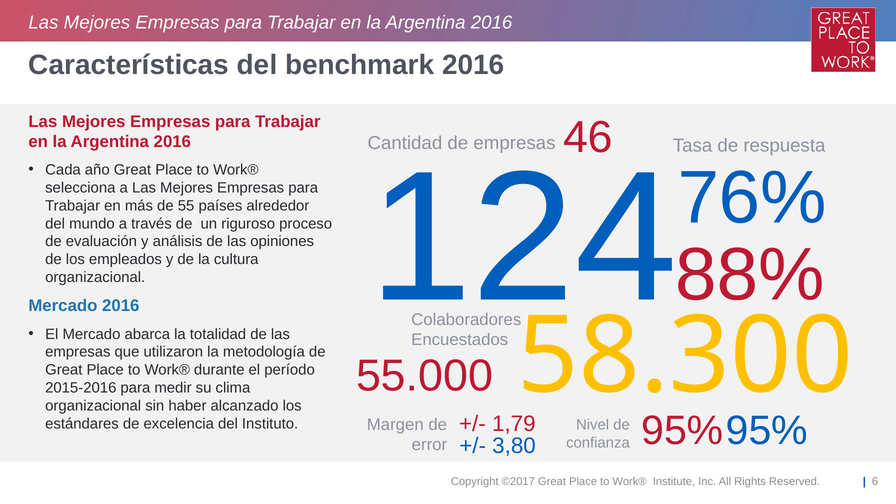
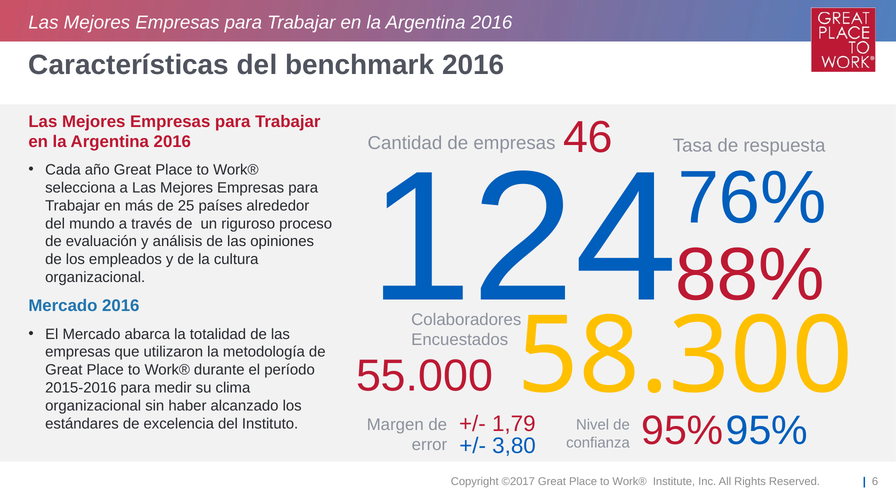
55: 55 -> 25 (186, 206)
